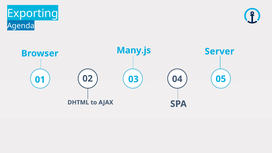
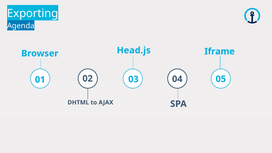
Server: Server -> Iframe (220, 51)
Many.js: Many.js -> Head.js (134, 50)
